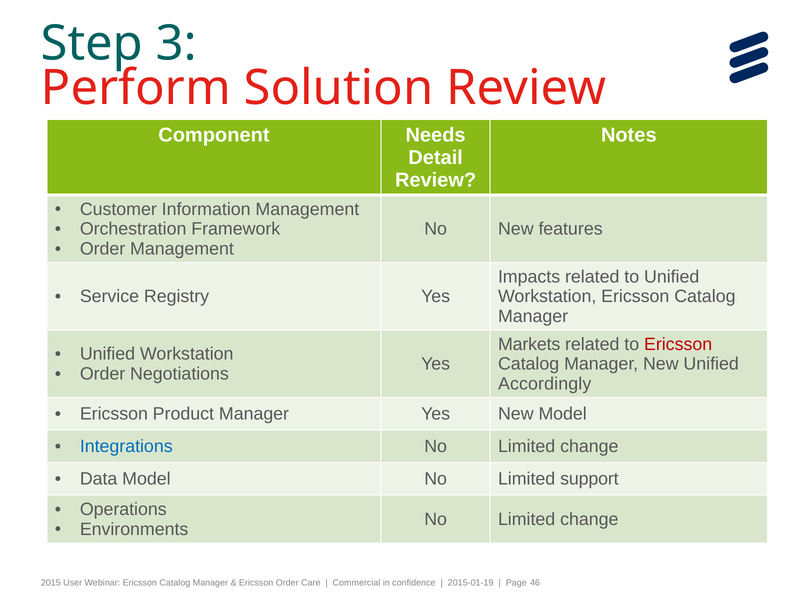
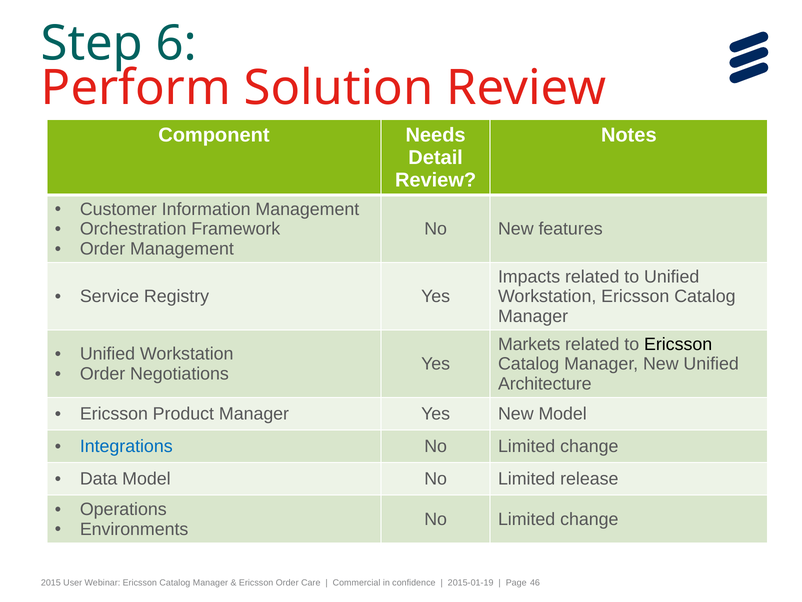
3: 3 -> 6 (177, 44)
Ericsson colour: red -> black (678, 344)
Accordingly: Accordingly -> Architecture (545, 383)
support: support -> release (589, 479)
